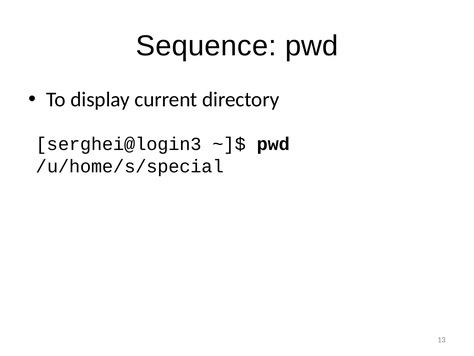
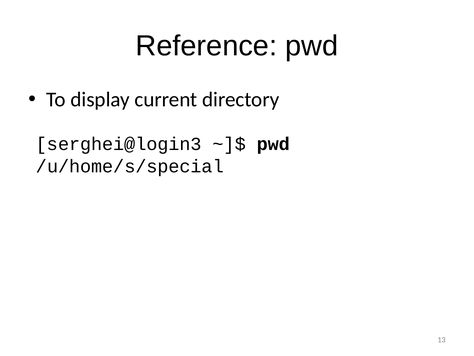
Sequence: Sequence -> Reference (206, 46)
